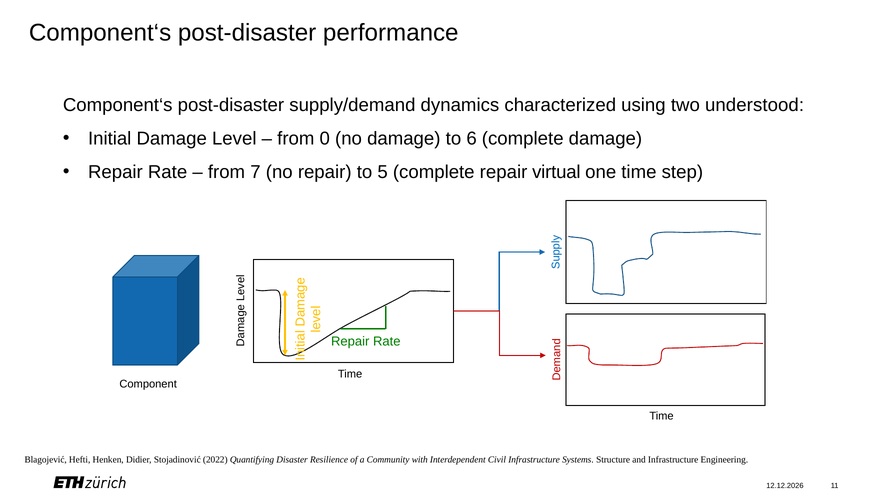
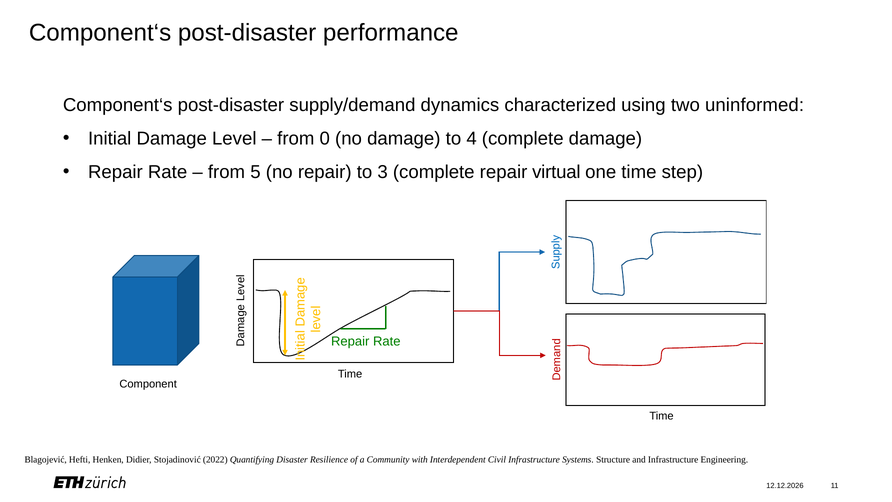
understood: understood -> uninformed (755, 105)
6: 6 -> 4 (472, 139)
7: 7 -> 5 (255, 172)
5: 5 -> 3 (383, 172)
